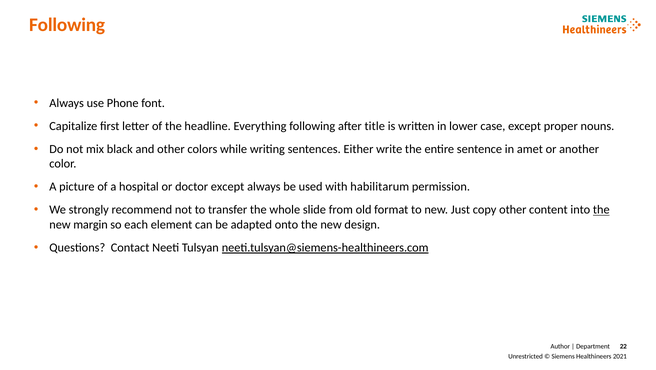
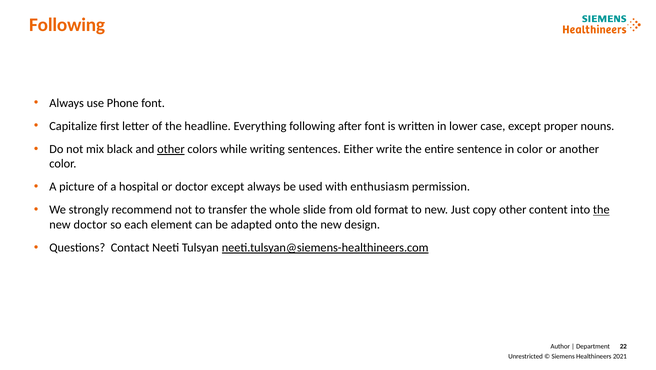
after title: title -> font (375, 126)
other underline: none -> present (171, 149)
in amet: amet -> color (530, 149)
habilitarum: habilitarum -> enthusiasm (380, 187)
new margin: margin -> doctor (90, 225)
